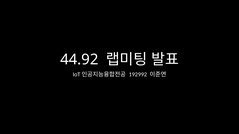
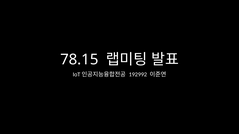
44.92: 44.92 -> 78.15 (79, 60)
